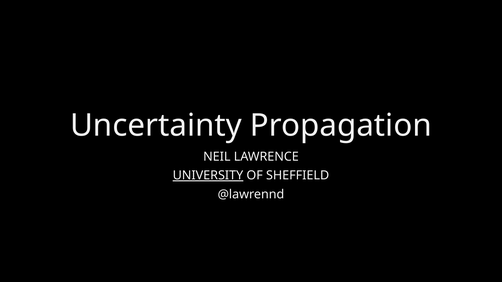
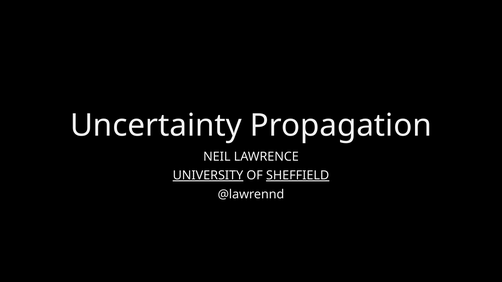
SHEFFIELD underline: none -> present (298, 176)
